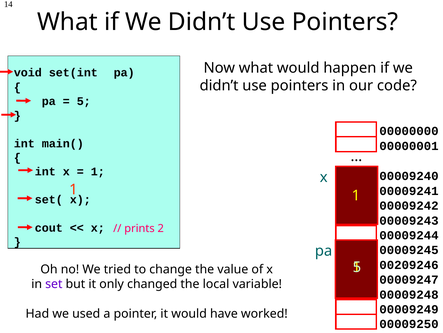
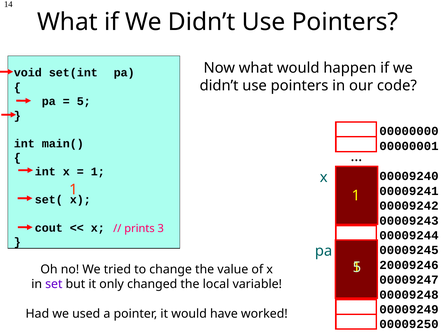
2: 2 -> 3 (161, 228)
00209246: 00209246 -> 20009246 (409, 264)
